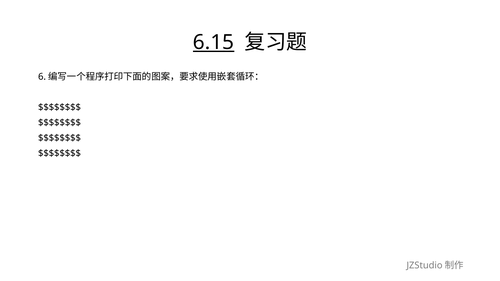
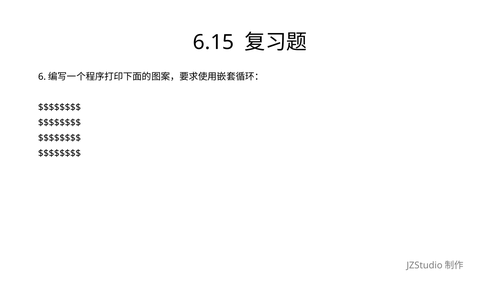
6.15 underline: present -> none (214, 42)
